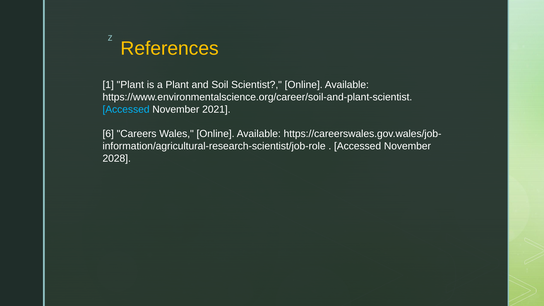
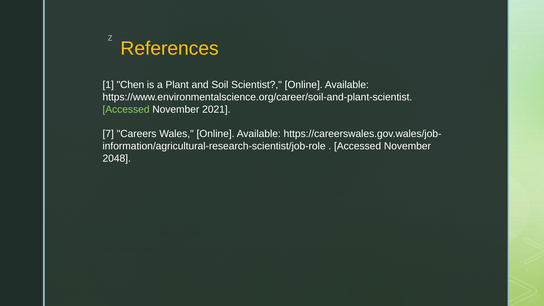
1 Plant: Plant -> Chen (130, 85)
Accessed colour: light blue -> light green (126, 109)
6: 6 -> 7 (108, 134)
2028: 2028 -> 2048 (117, 158)
